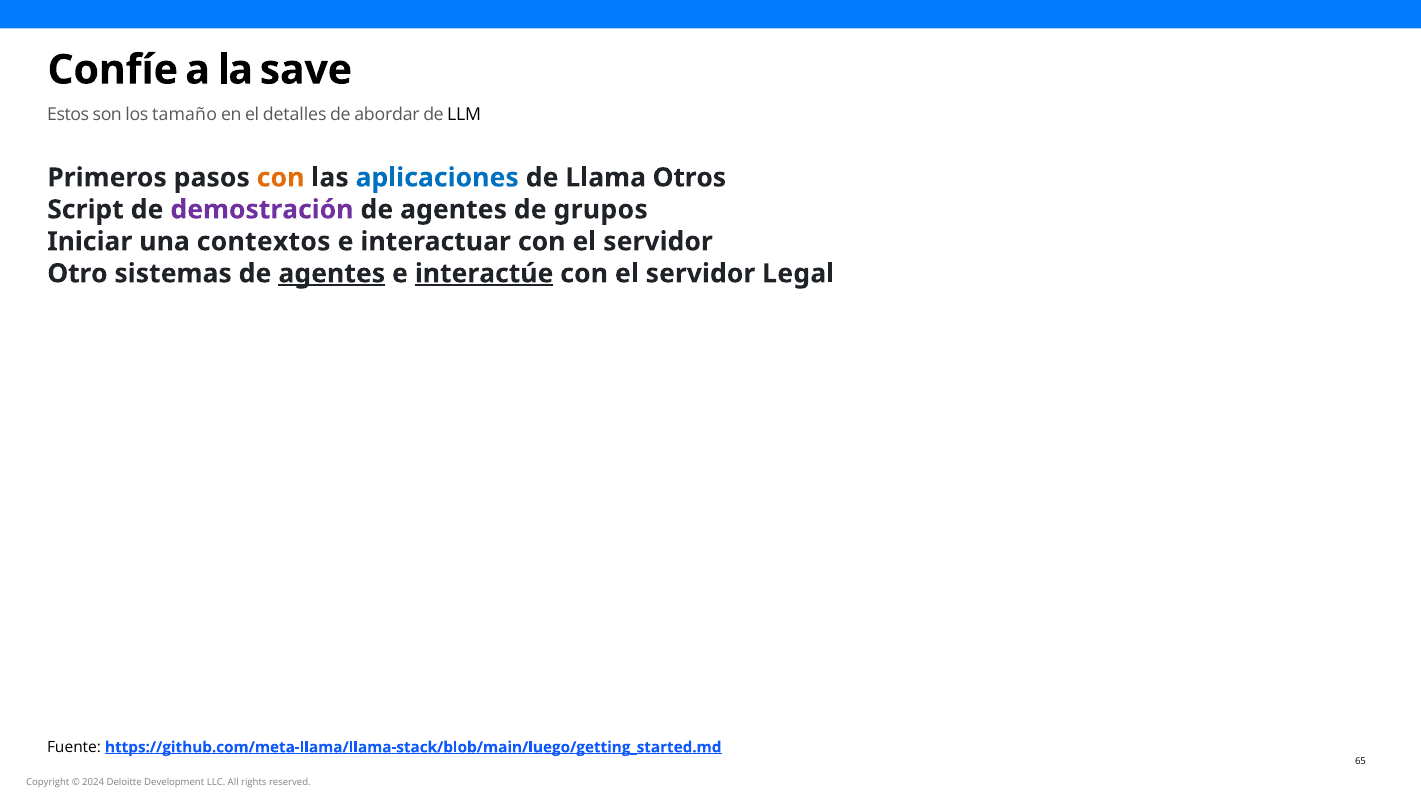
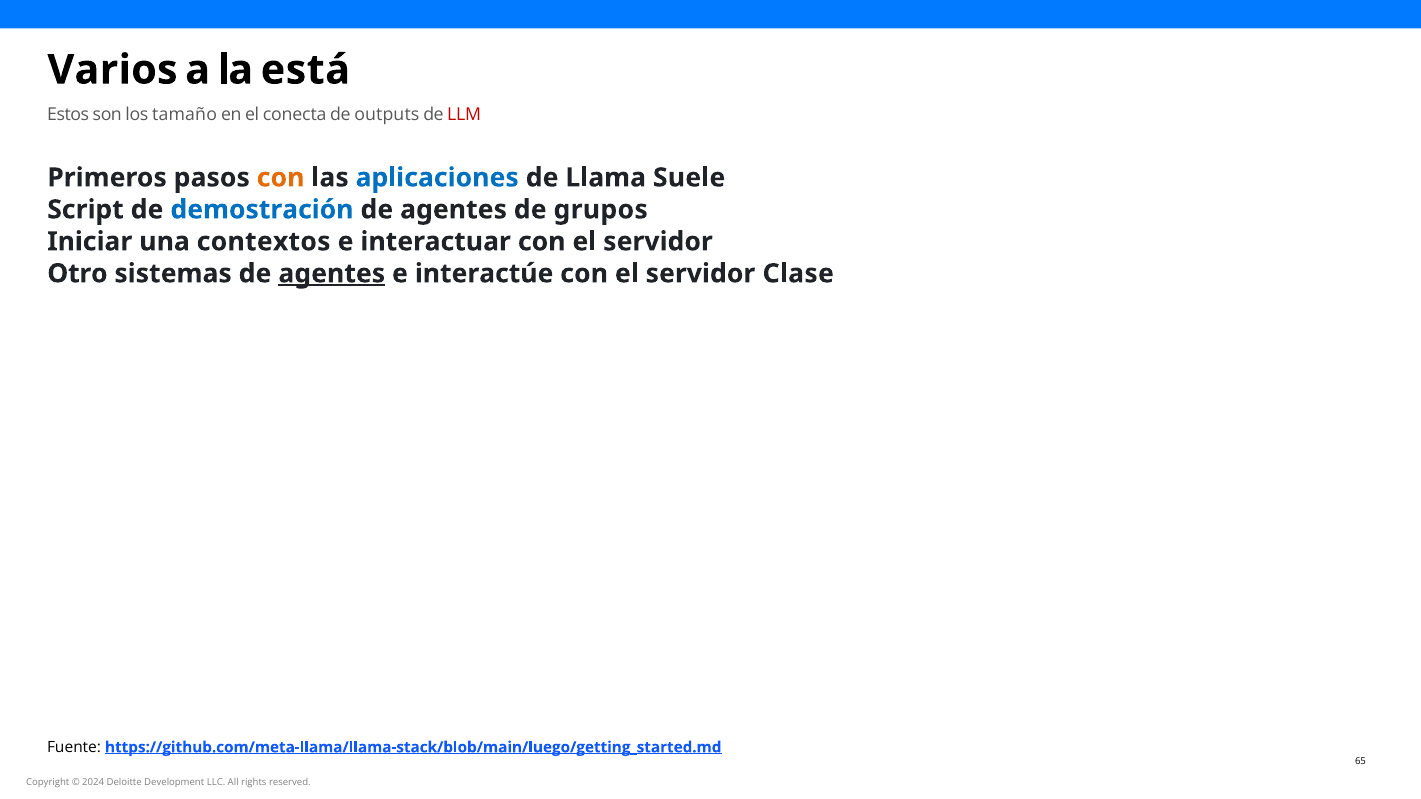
Confíe: Confíe -> Varios (112, 70)
save: save -> está (305, 70)
detalles: detalles -> conecta (295, 115)
abordar: abordar -> outputs (387, 115)
LLM colour: black -> red (464, 115)
Otros: Otros -> Suele (689, 178)
demostración colour: purple -> blue (262, 210)
interactúe underline: present -> none (484, 274)
Legal: Legal -> Clase (798, 274)
